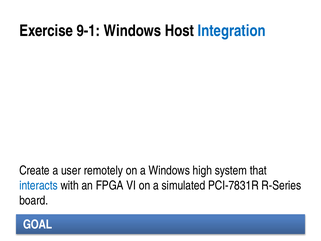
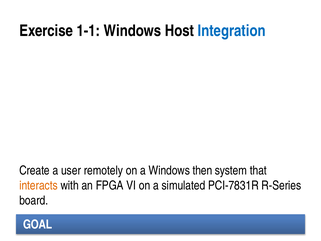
9-1: 9-1 -> 1-1 (88, 31)
high: high -> then (202, 170)
interacts colour: blue -> orange (39, 185)
